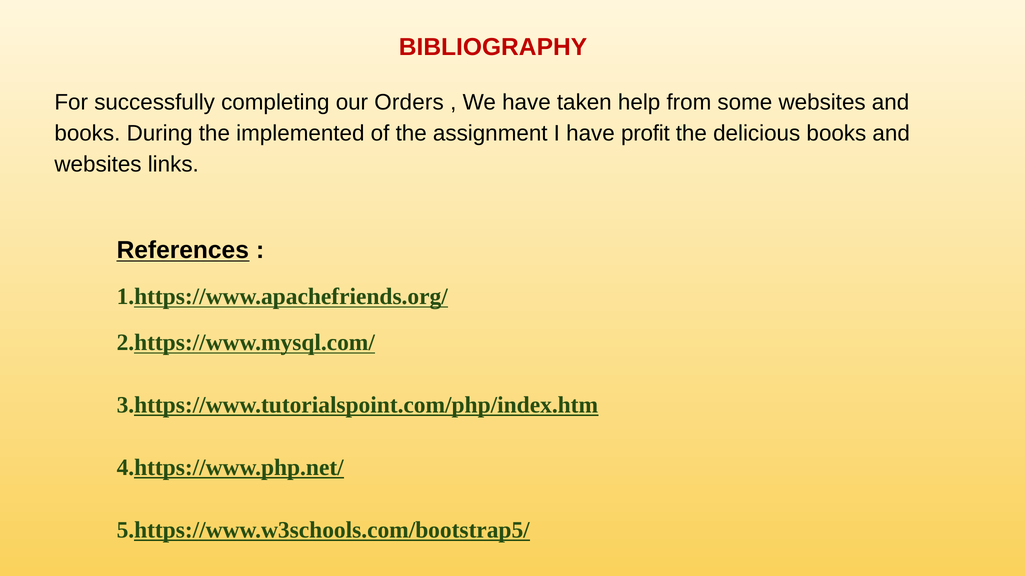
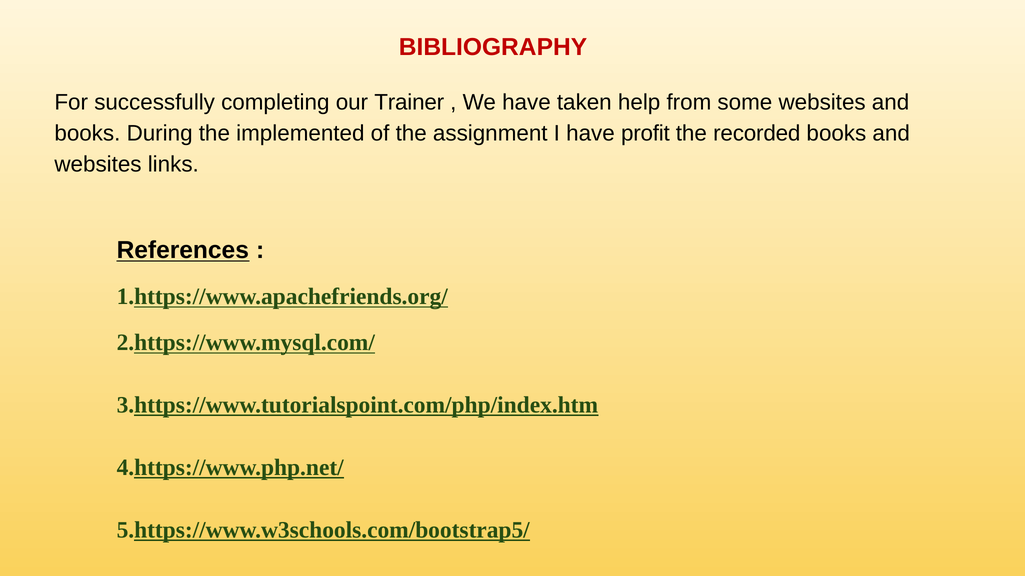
Orders: Orders -> Trainer (409, 103)
delicious: delicious -> recorded (757, 134)
